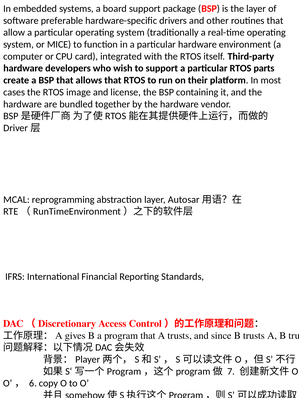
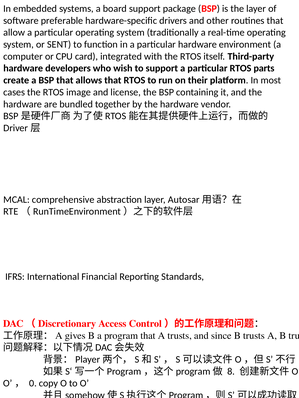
MICE: MICE -> SENT (59, 45)
reprogramming: reprogramming -> comprehensive (63, 200)
7: 7 -> 8 (231, 372)
6: 6 -> 0 (33, 384)
